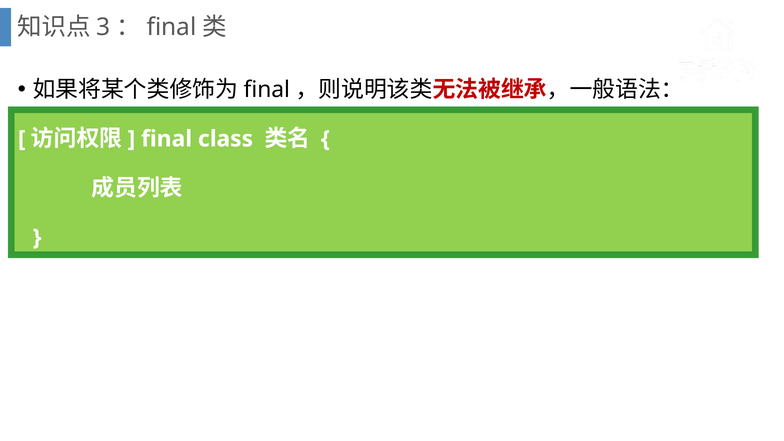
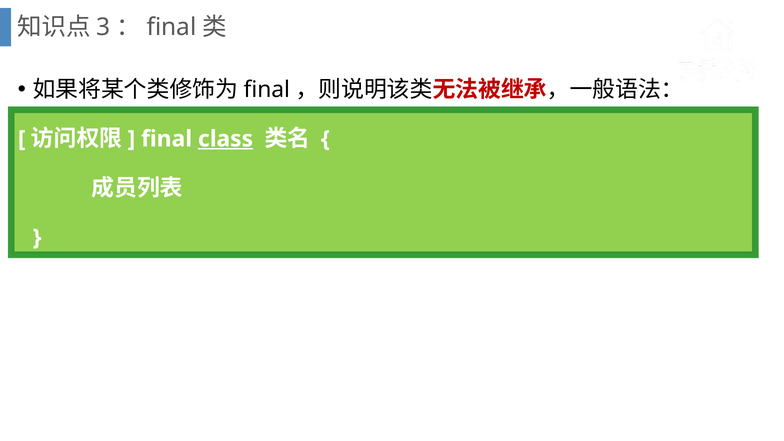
class underline: none -> present (225, 139)
